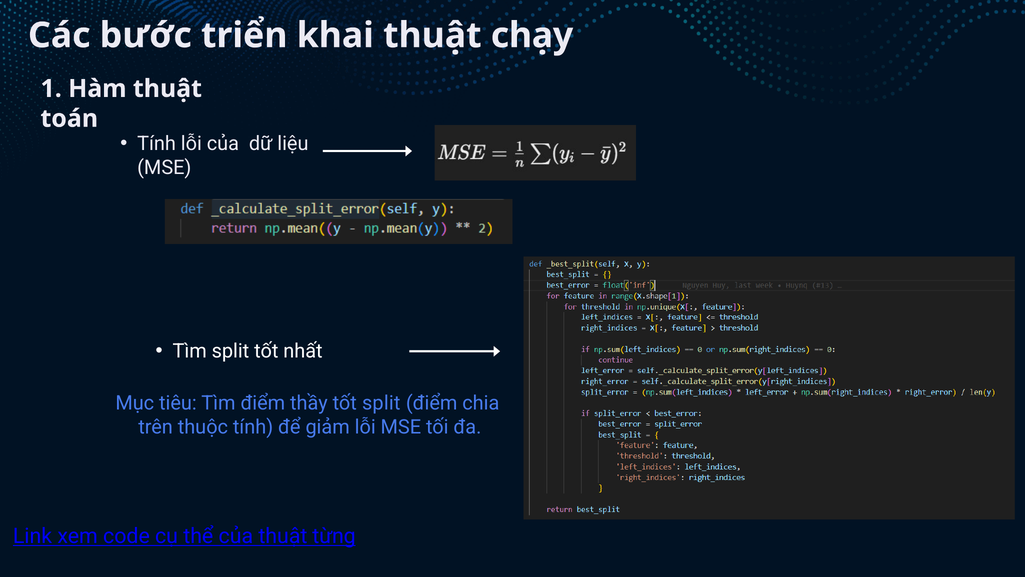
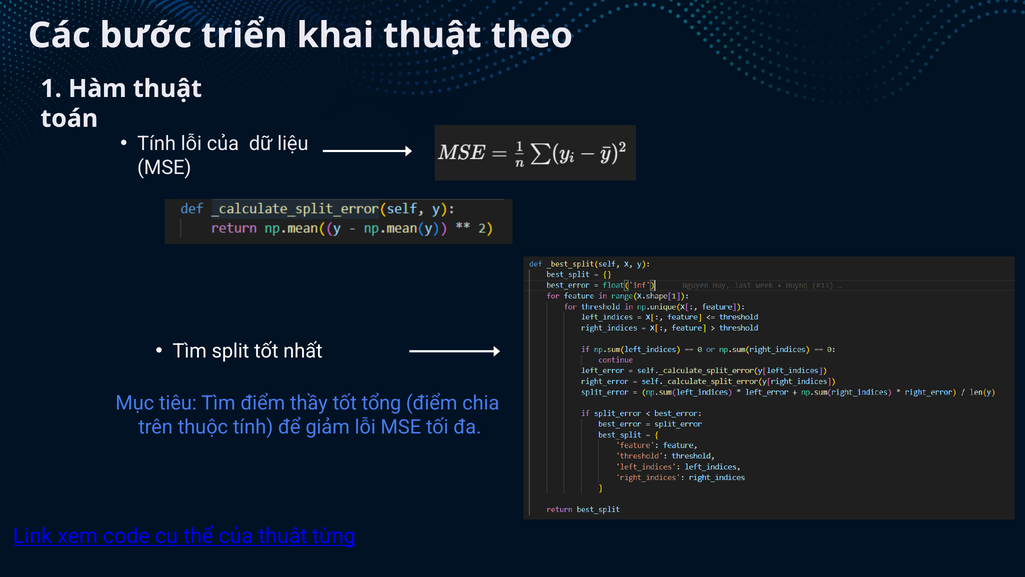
chạy: chạy -> theo (532, 35)
tốt split: split -> tổng (381, 403)
